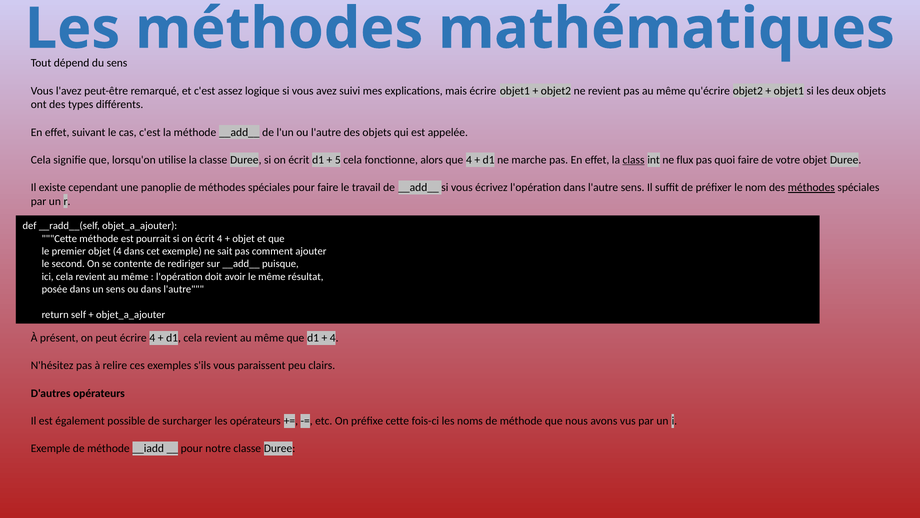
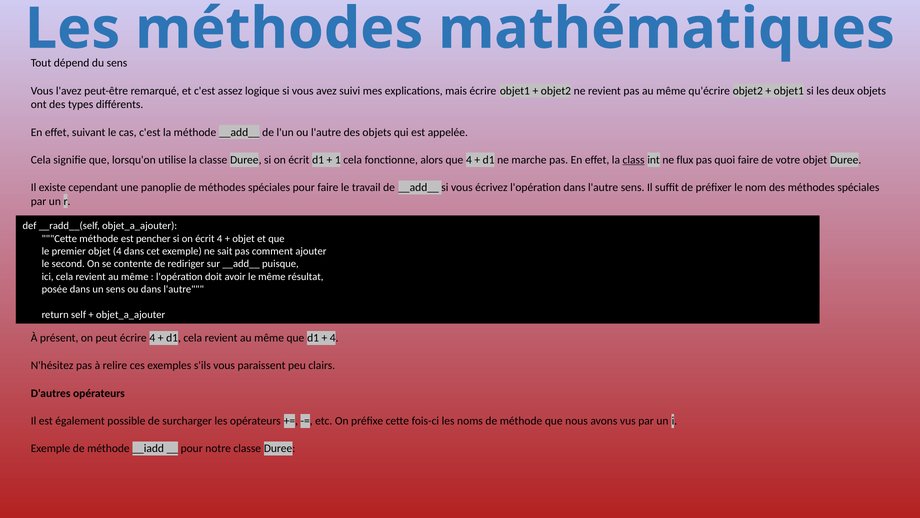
5: 5 -> 1 (338, 160)
méthodes underline: present -> none (811, 187)
pourrait: pourrait -> pencher (153, 238)
